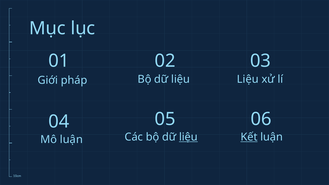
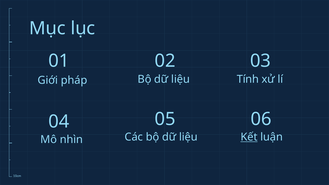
Liệu: Liệu -> Tính (248, 79)
liệu underline: present -> none (188, 137)
Mô luận: luận -> nhìn (71, 139)
